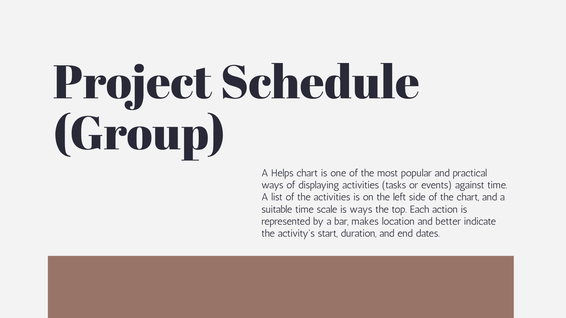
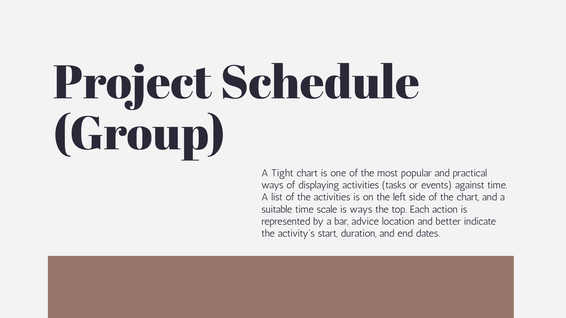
Helps: Helps -> Tight (282, 173)
makes: makes -> advice (365, 222)
